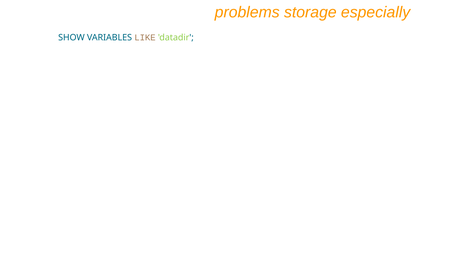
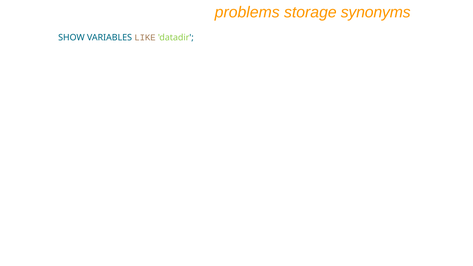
especially: especially -> synonyms (376, 12)
